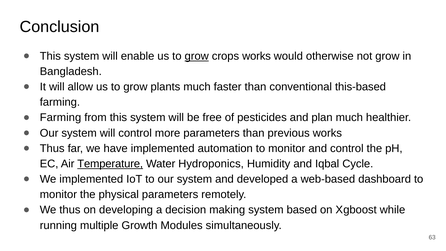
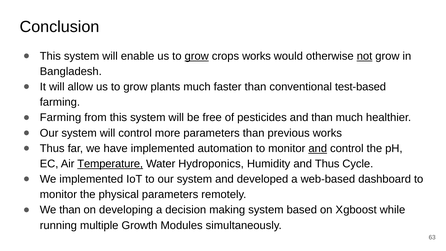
not underline: none -> present (365, 56)
this-based: this-based -> test-based (361, 87)
and plan: plan -> than (322, 118)
and underline: none -> present (318, 148)
and Iqbal: Iqbal -> Thus (327, 164)
We thus: thus -> than (70, 210)
